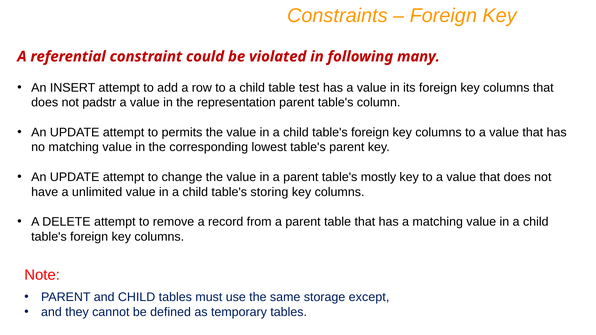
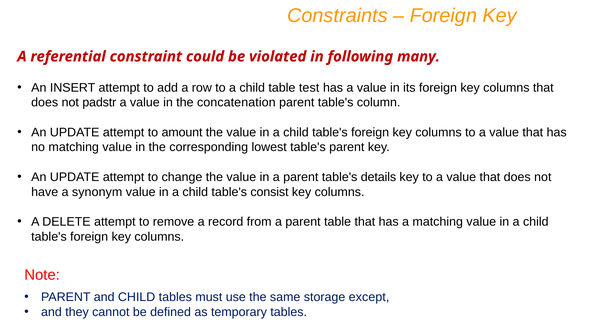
representation: representation -> concatenation (236, 103)
permits: permits -> amount (182, 132)
mostly: mostly -> details (378, 177)
unlimited: unlimited -> synonym (97, 192)
storing: storing -> consist (269, 192)
